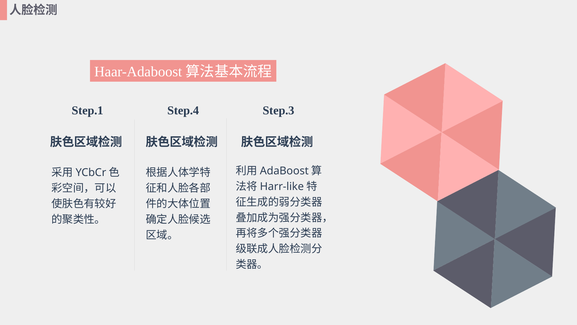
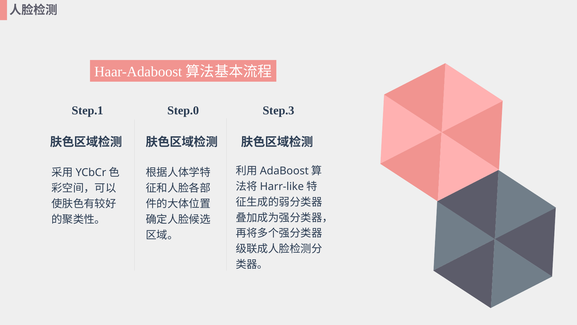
Step.4: Step.4 -> Step.0 (183, 110)
